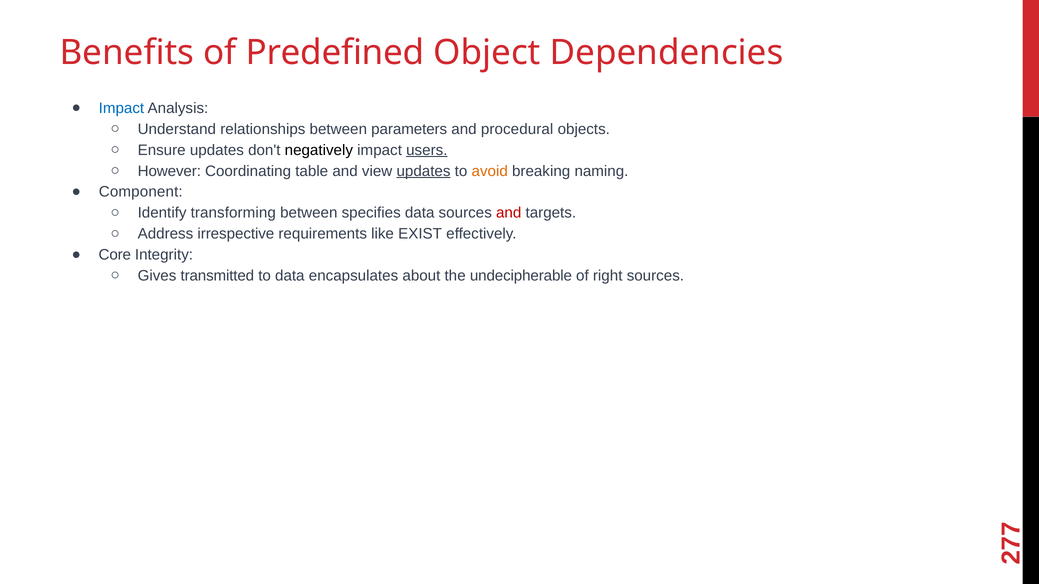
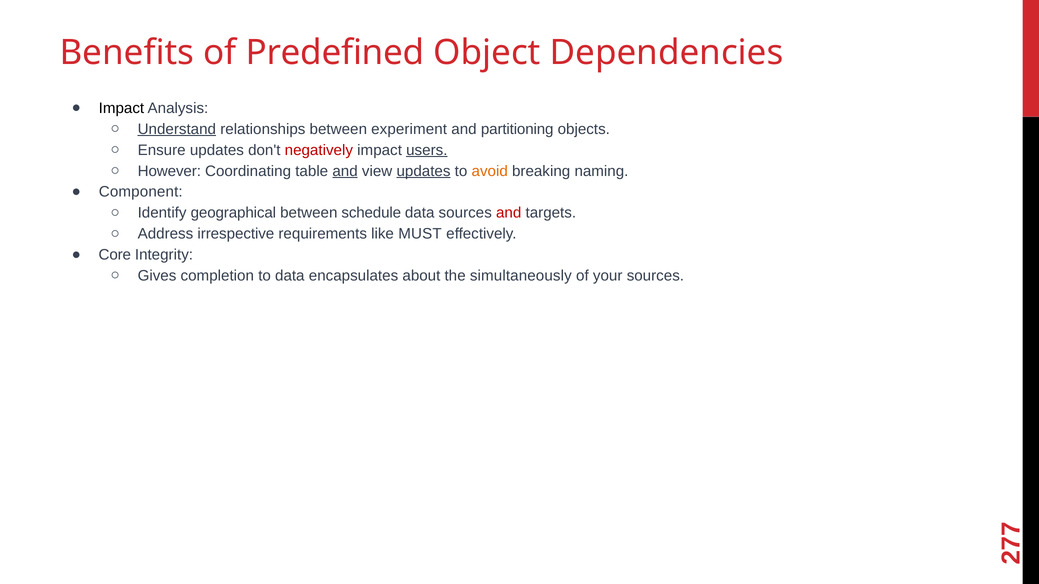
Impact colour: blue -> black (121, 108)
Understand underline: none -> present (177, 129)
parameters: parameters -> experiment (409, 129)
procedural: procedural -> partitioning (517, 129)
negatively colour: black -> red (319, 150)
and underline: none -> present (345, 171)
transforming: transforming -> geographical (233, 213)
specifies: specifies -> schedule (371, 213)
EXIST: EXIST -> MUST (420, 234)
transmitted: transmitted -> completion (217, 276)
undecipherable: undecipherable -> simultaneously (521, 276)
right: right -> your (608, 276)
